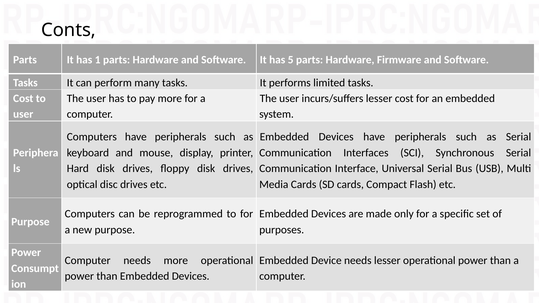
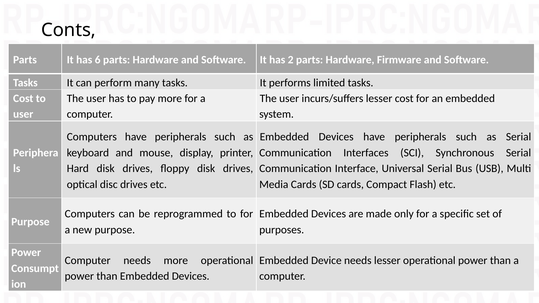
1: 1 -> 6 (98, 60)
5: 5 -> 2 (291, 60)
